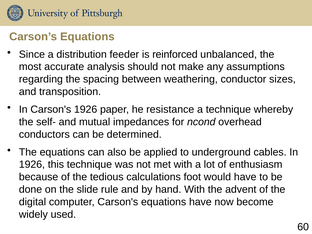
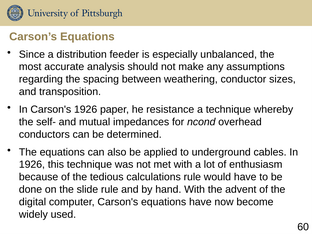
reinforced: reinforced -> especially (175, 54)
calculations foot: foot -> rule (192, 177)
